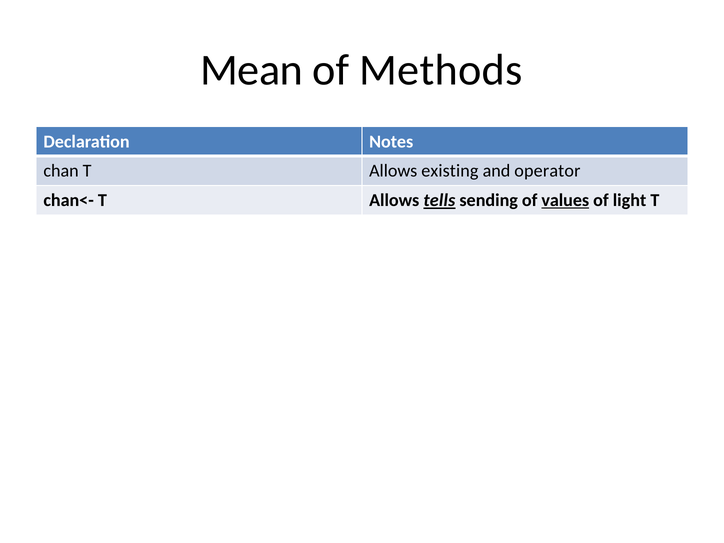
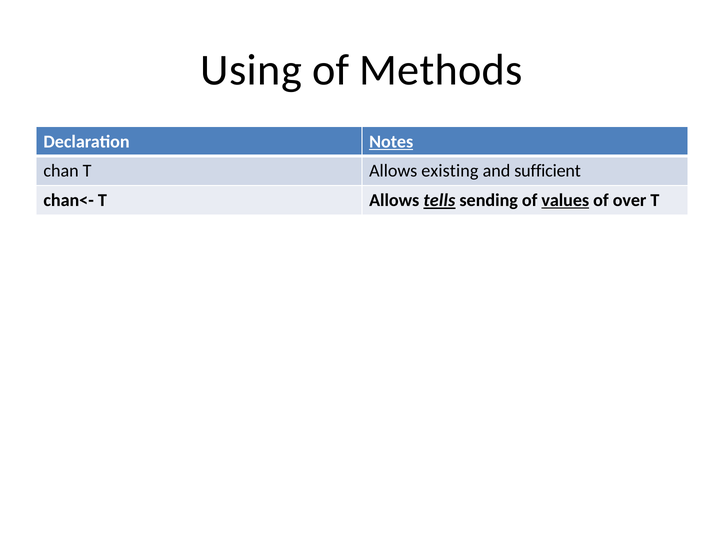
Mean: Mean -> Using (251, 70)
Notes underline: none -> present (391, 142)
operator: operator -> sufficient (548, 171)
light: light -> over (630, 200)
